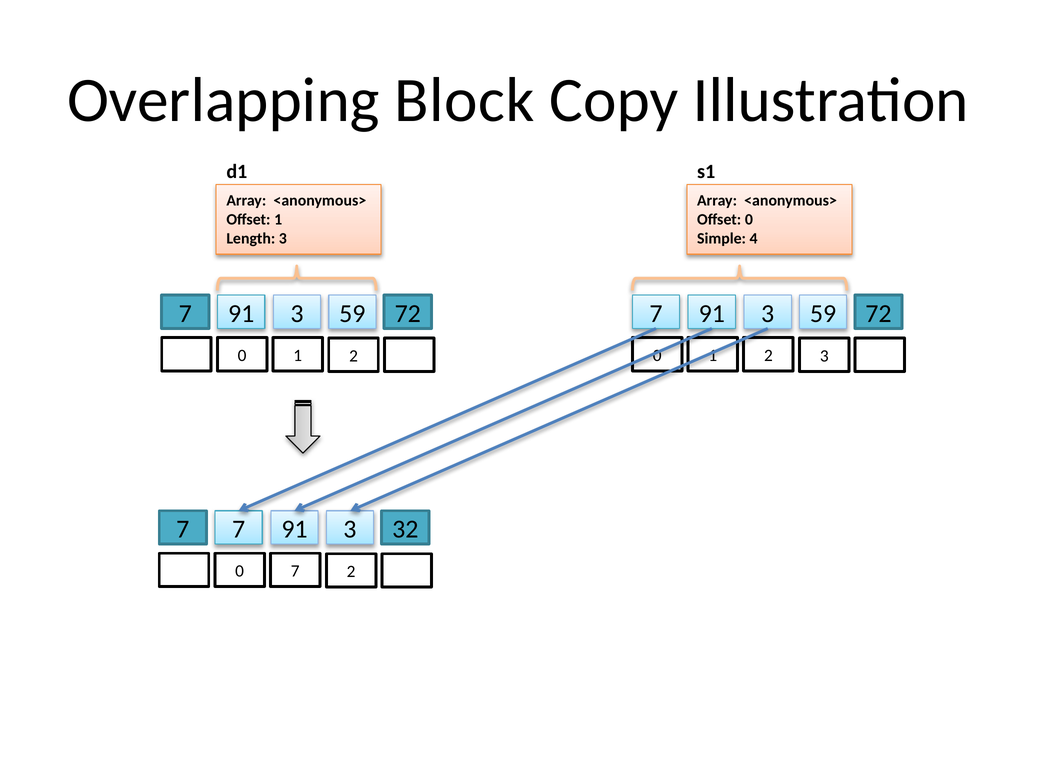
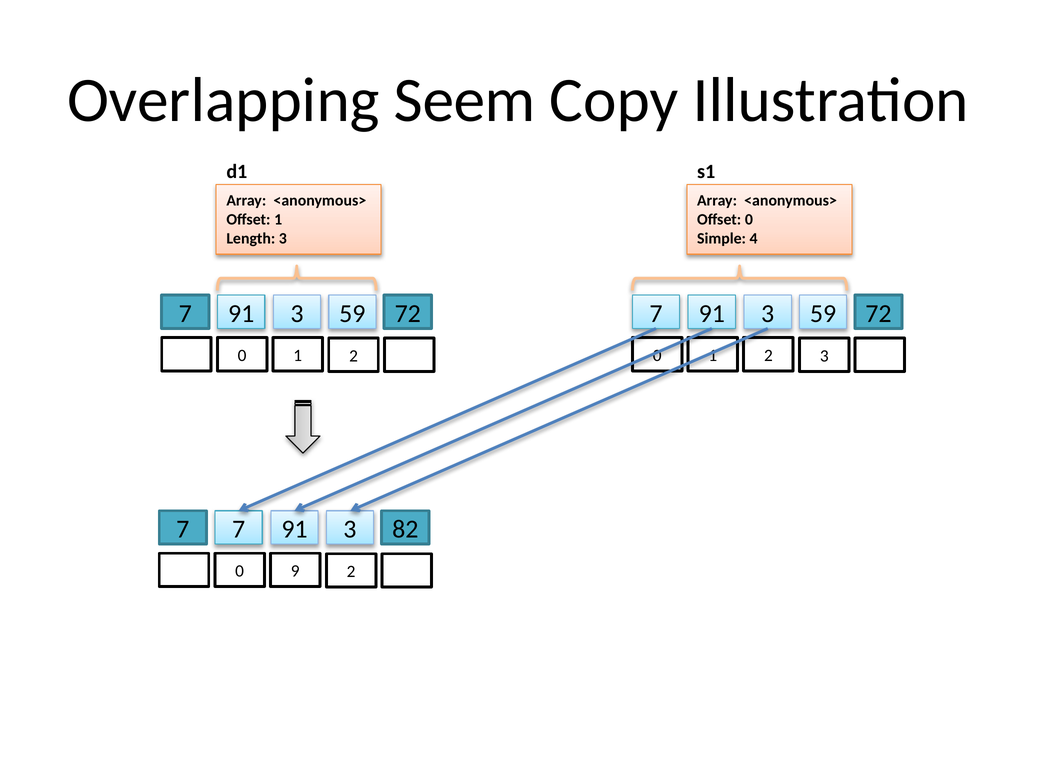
Block: Block -> Seem (465, 100)
32: 32 -> 82 (405, 529)
0 7: 7 -> 9 (295, 571)
